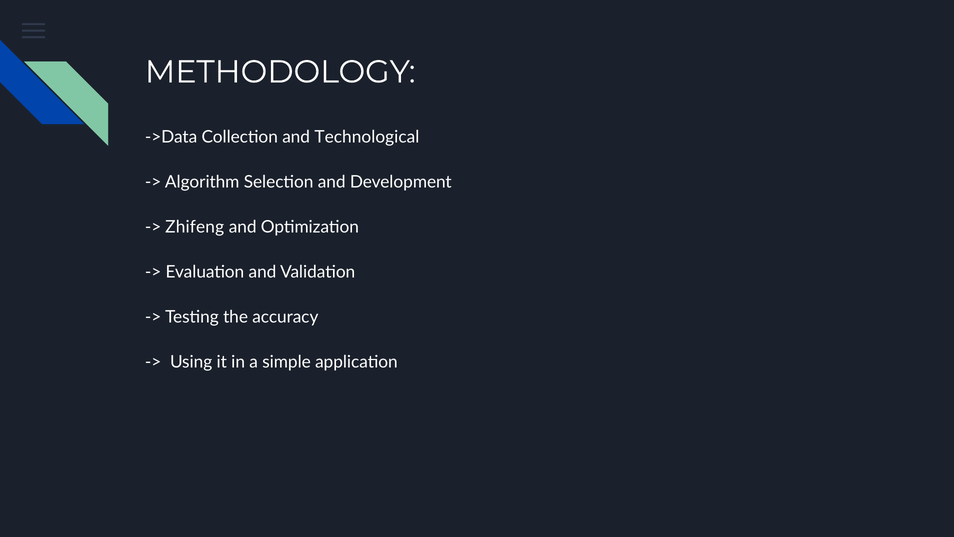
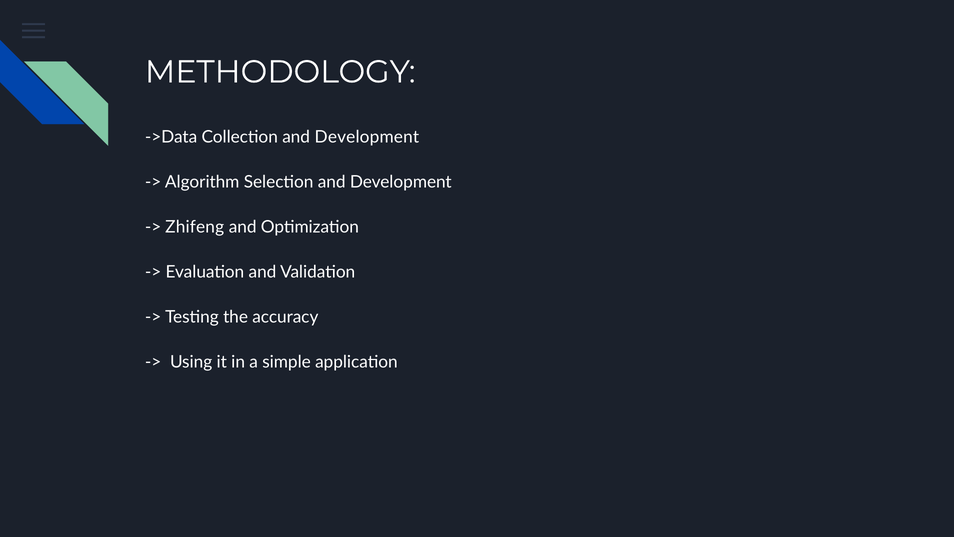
Collection and Technological: Technological -> Development (367, 137)
